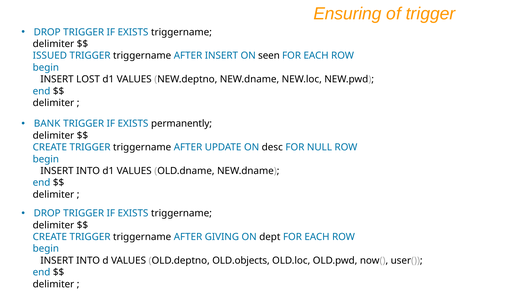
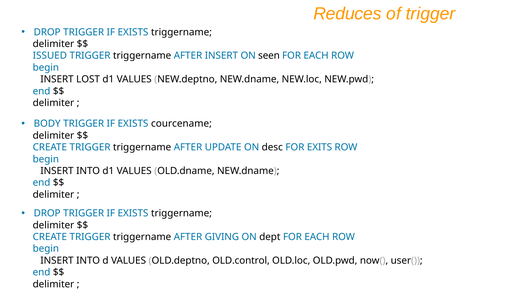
Ensuring: Ensuring -> Reduces (347, 14)
BANK: BANK -> BODY (47, 124)
permanently: permanently -> courcename (181, 124)
NULL: NULL -> EXITS (320, 147)
OLD.objects: OLD.objects -> OLD.control (241, 261)
